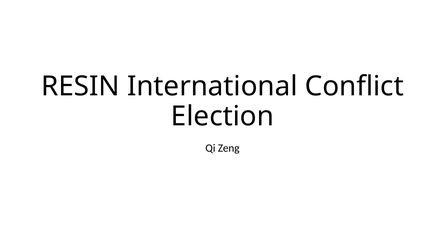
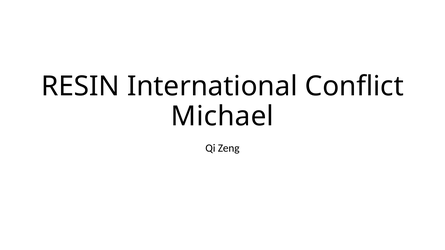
Election: Election -> Michael (222, 116)
